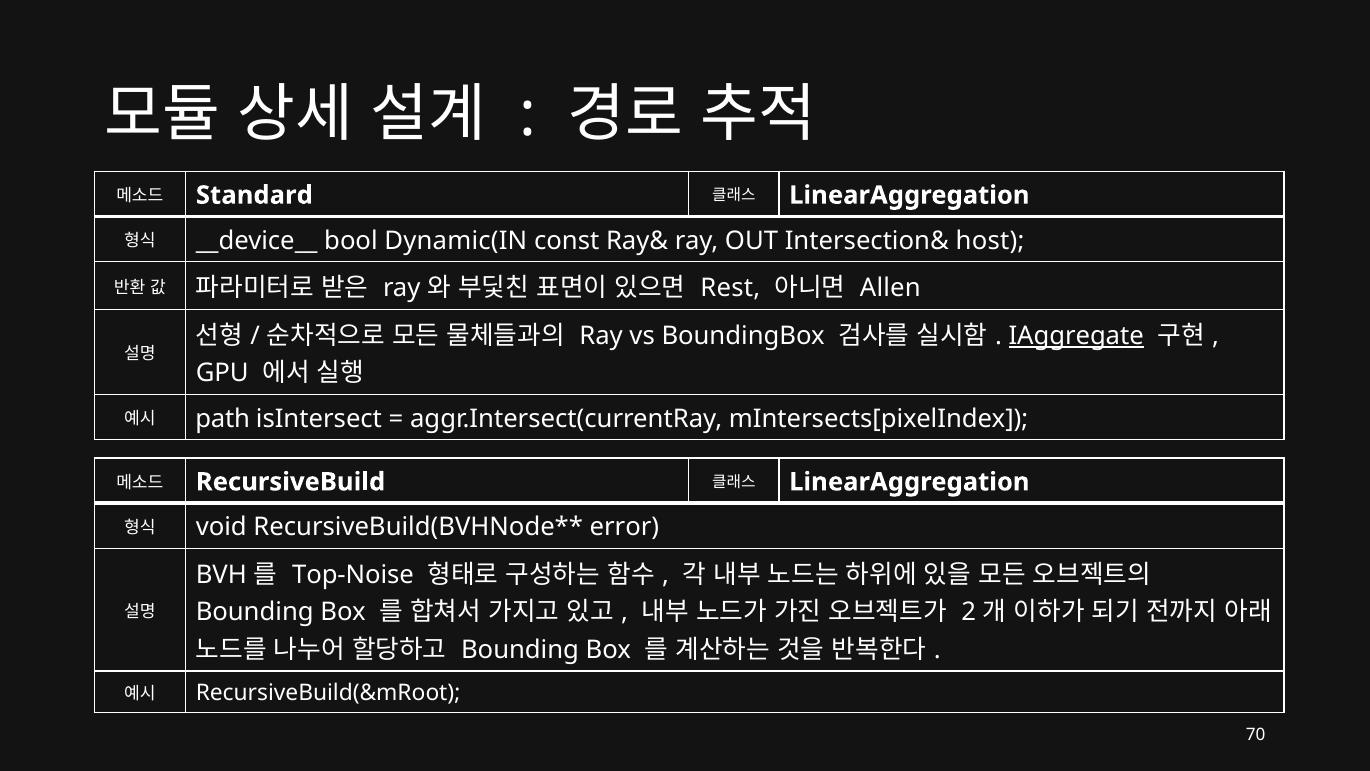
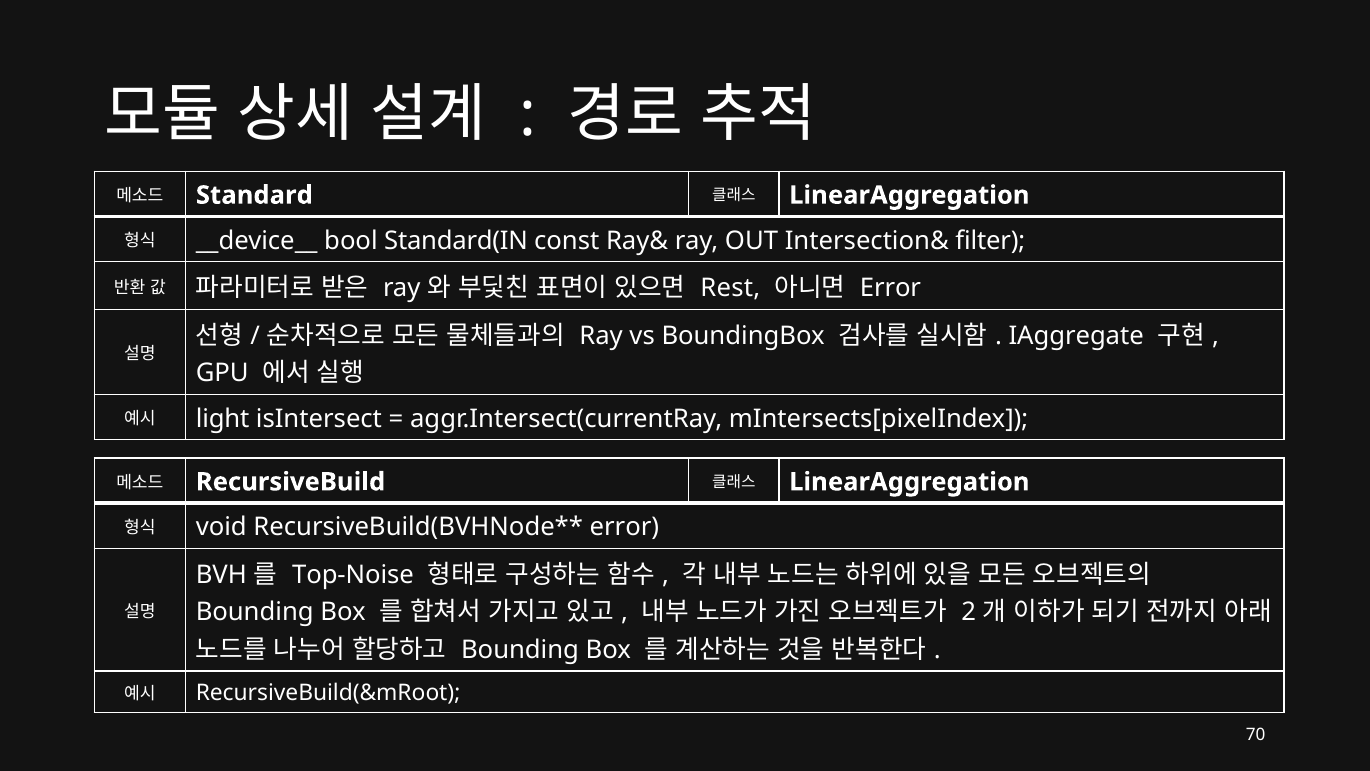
Dynamic(IN: Dynamic(IN -> Standard(IN (456, 240)
host: host -> filter (990, 240)
Allen: Allen -> Error (890, 288)
IAggregate underline: present -> none (1076, 336)
path: path -> light (223, 418)
